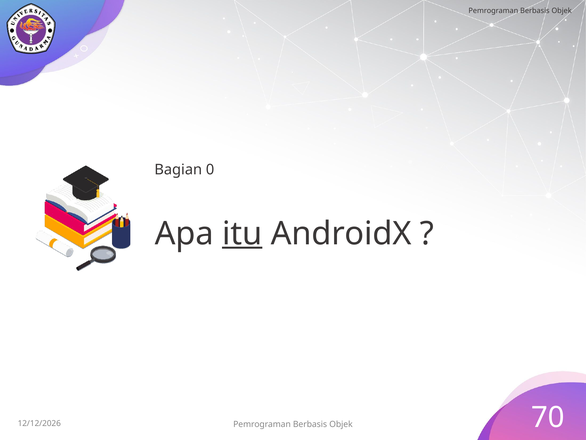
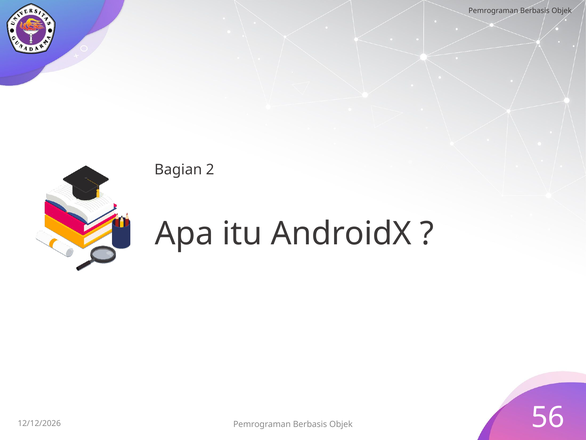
0: 0 -> 2 (210, 169)
itu underline: present -> none (242, 233)
70: 70 -> 56 (548, 417)
